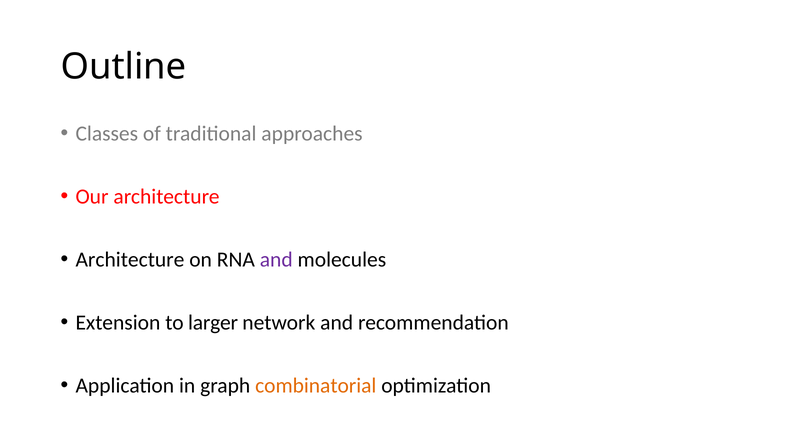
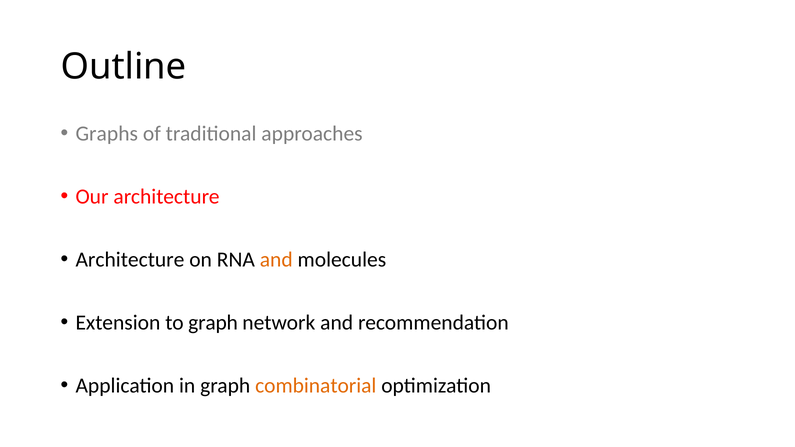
Classes: Classes -> Graphs (107, 134)
and colour: purple -> orange (276, 260)
to larger: larger -> graph (213, 323)
